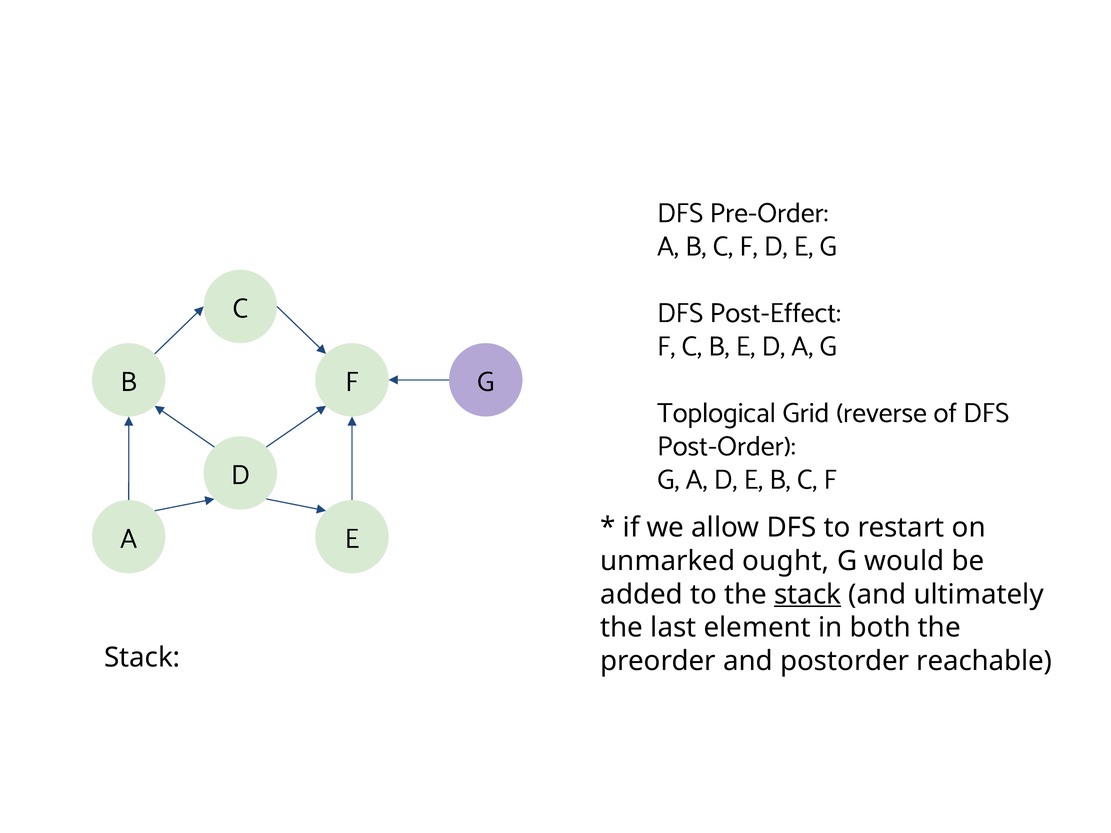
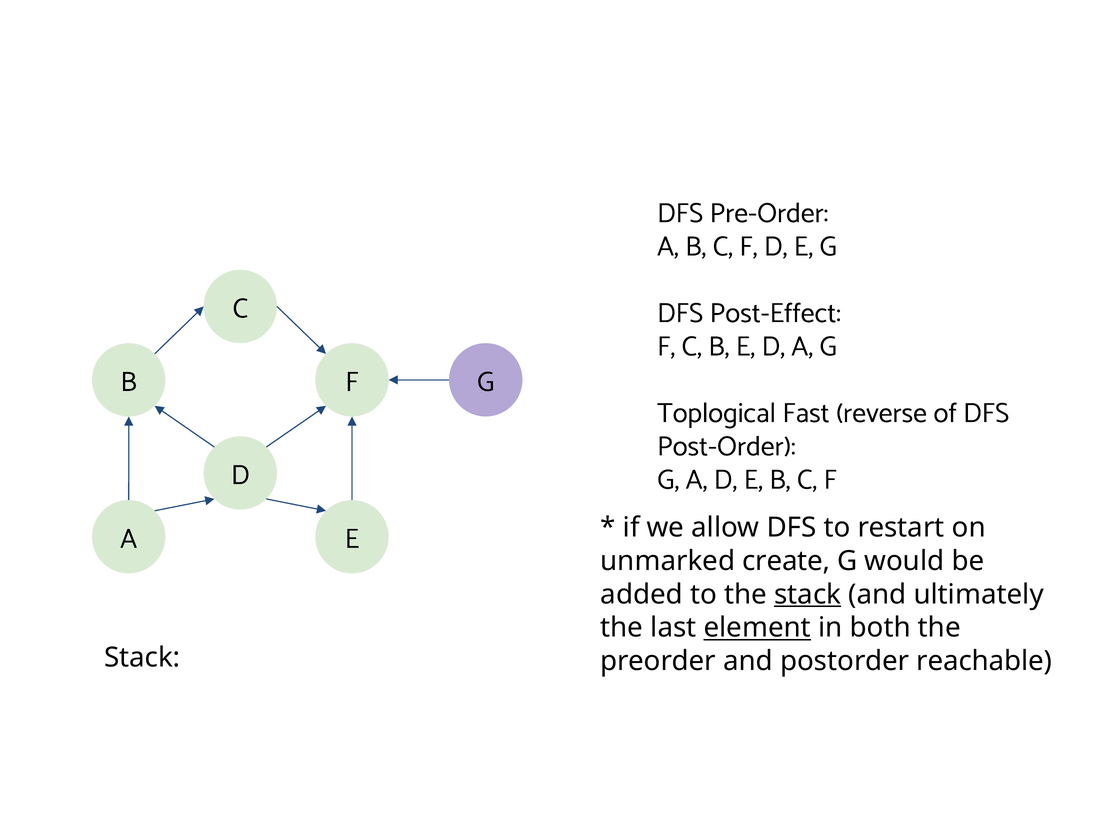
Grid: Grid -> Fast (806, 413)
ought: ought -> create (786, 561)
element underline: none -> present (757, 628)
